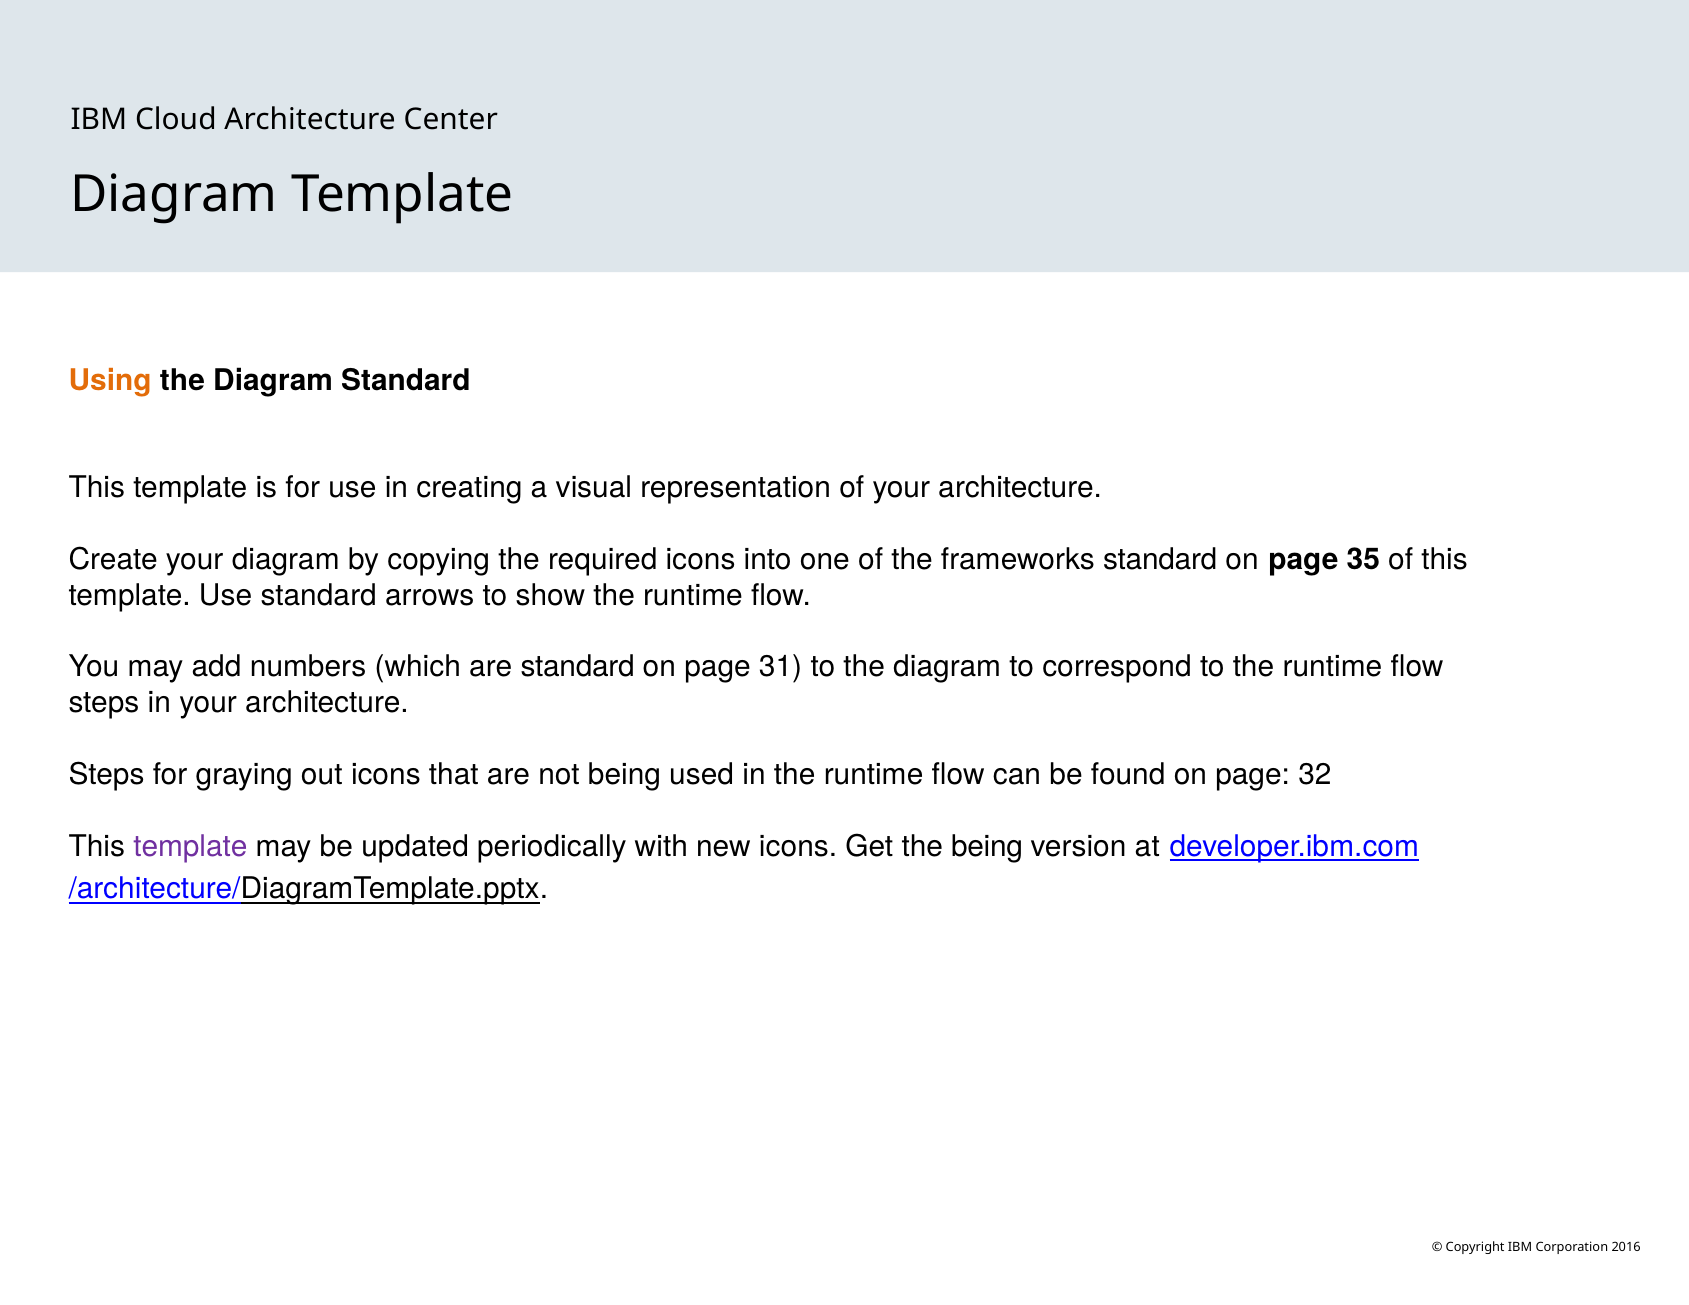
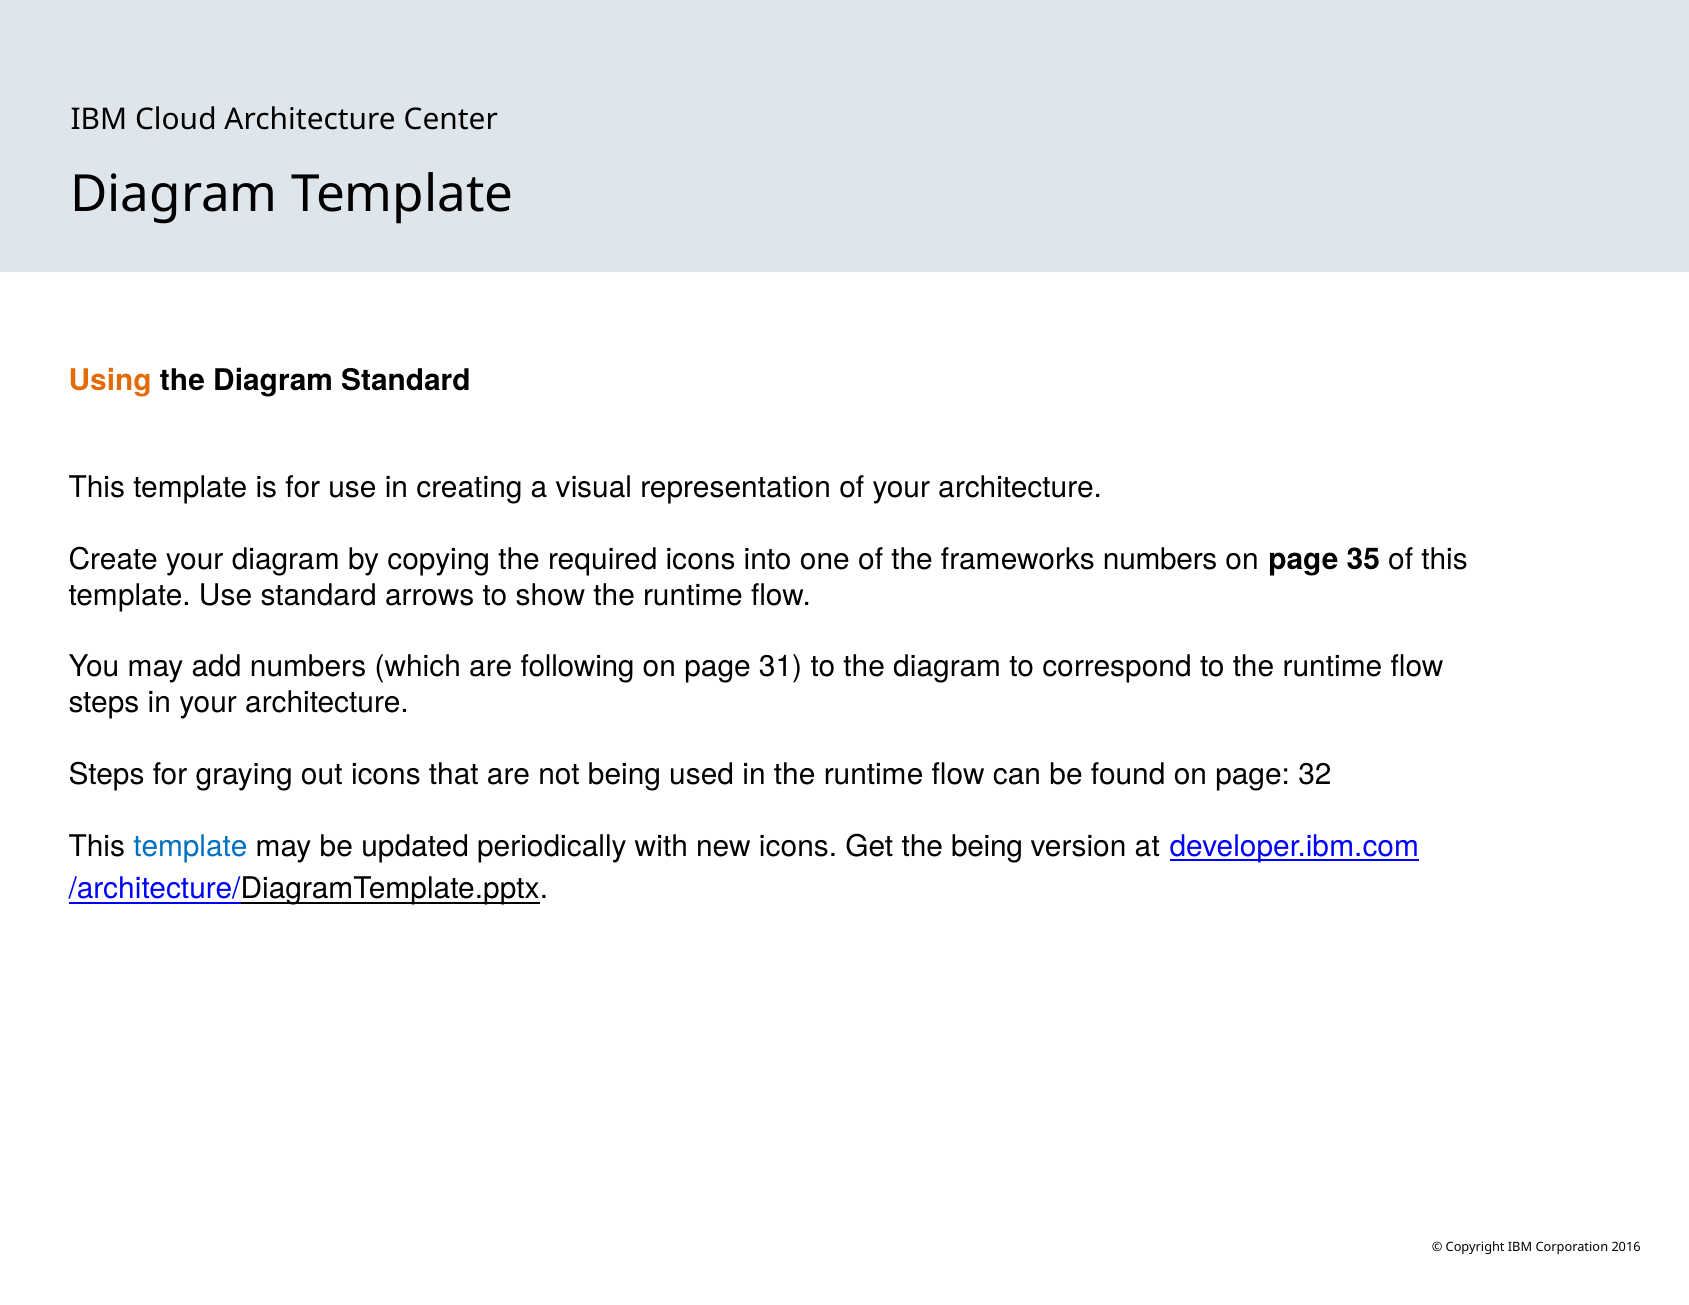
frameworks standard: standard -> numbers (1160, 559)
are standard: standard -> following (578, 667)
template colour: purple -> blue (190, 846)
